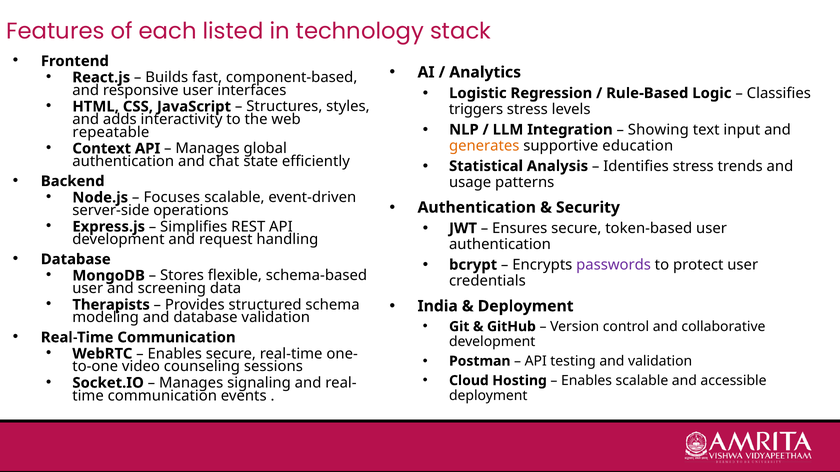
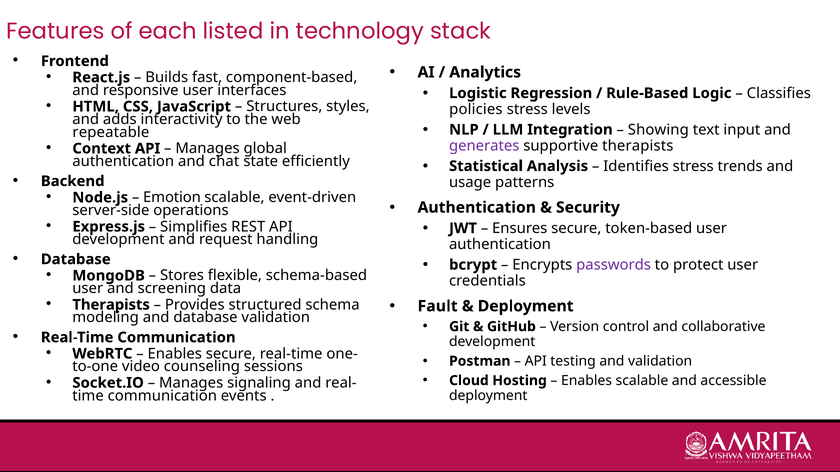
triggers: triggers -> policies (476, 109)
generates colour: orange -> purple (484, 146)
supportive education: education -> therapists (638, 146)
Focuses: Focuses -> Emotion (172, 198)
India: India -> Fault (438, 306)
